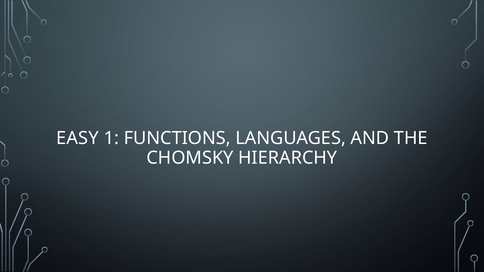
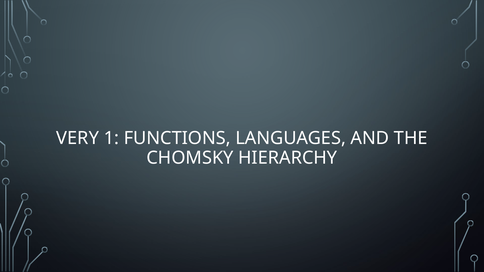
EASY: EASY -> VERY (78, 138)
